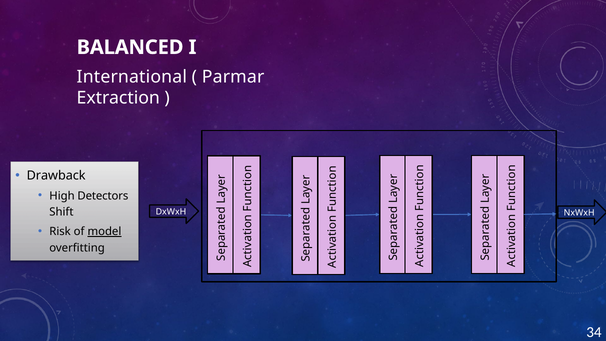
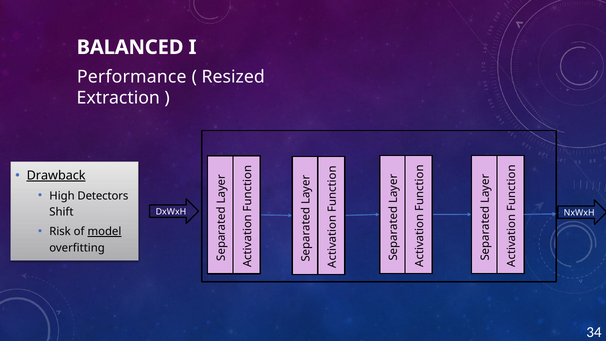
International: International -> Performance (132, 77)
Parmar: Parmar -> Resized (233, 77)
Drawback underline: none -> present (56, 176)
